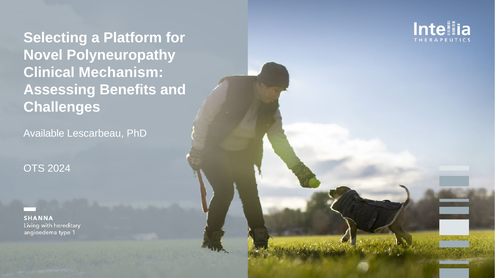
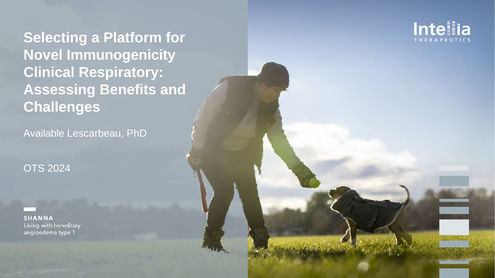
Polyneuropathy: Polyneuropathy -> Immunogenicity (121, 55)
Mechanism: Mechanism -> Respiratory (121, 73)
